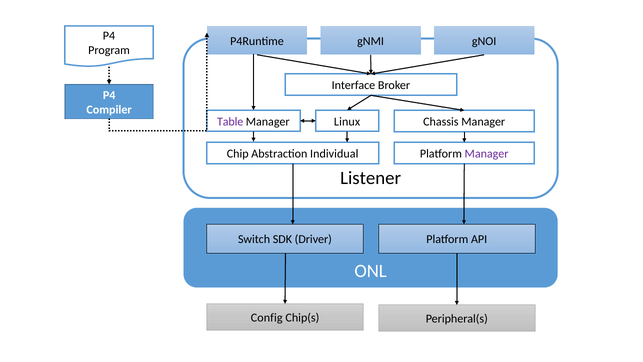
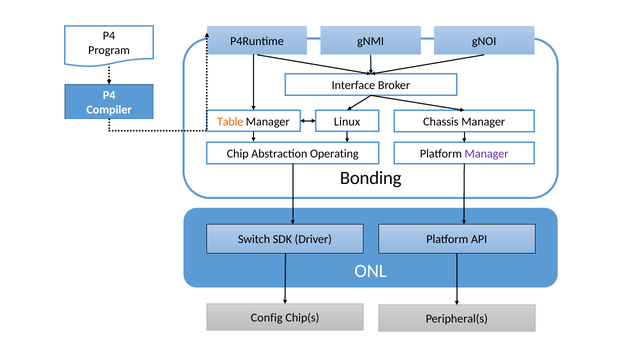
Table colour: purple -> orange (230, 122)
Individual: Individual -> Operating (334, 154)
Listener: Listener -> Bonding (371, 178)
